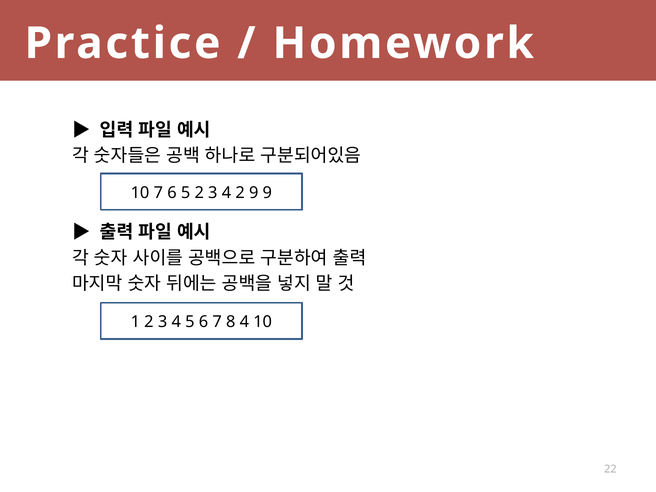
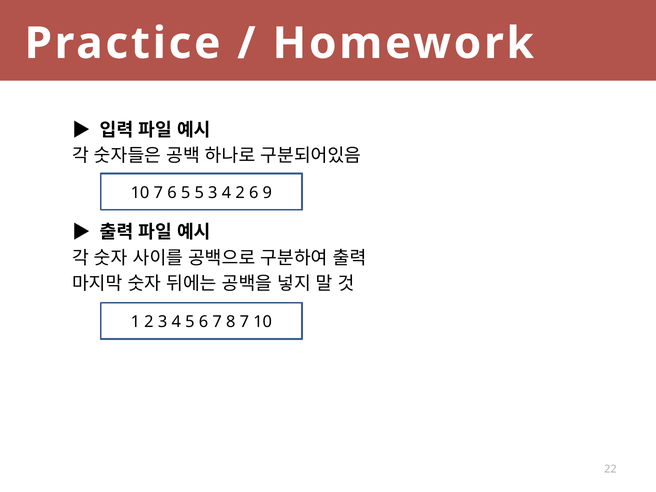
5 2: 2 -> 5 (199, 193)
2 9: 9 -> 6 (254, 193)
8 4: 4 -> 7 (244, 322)
